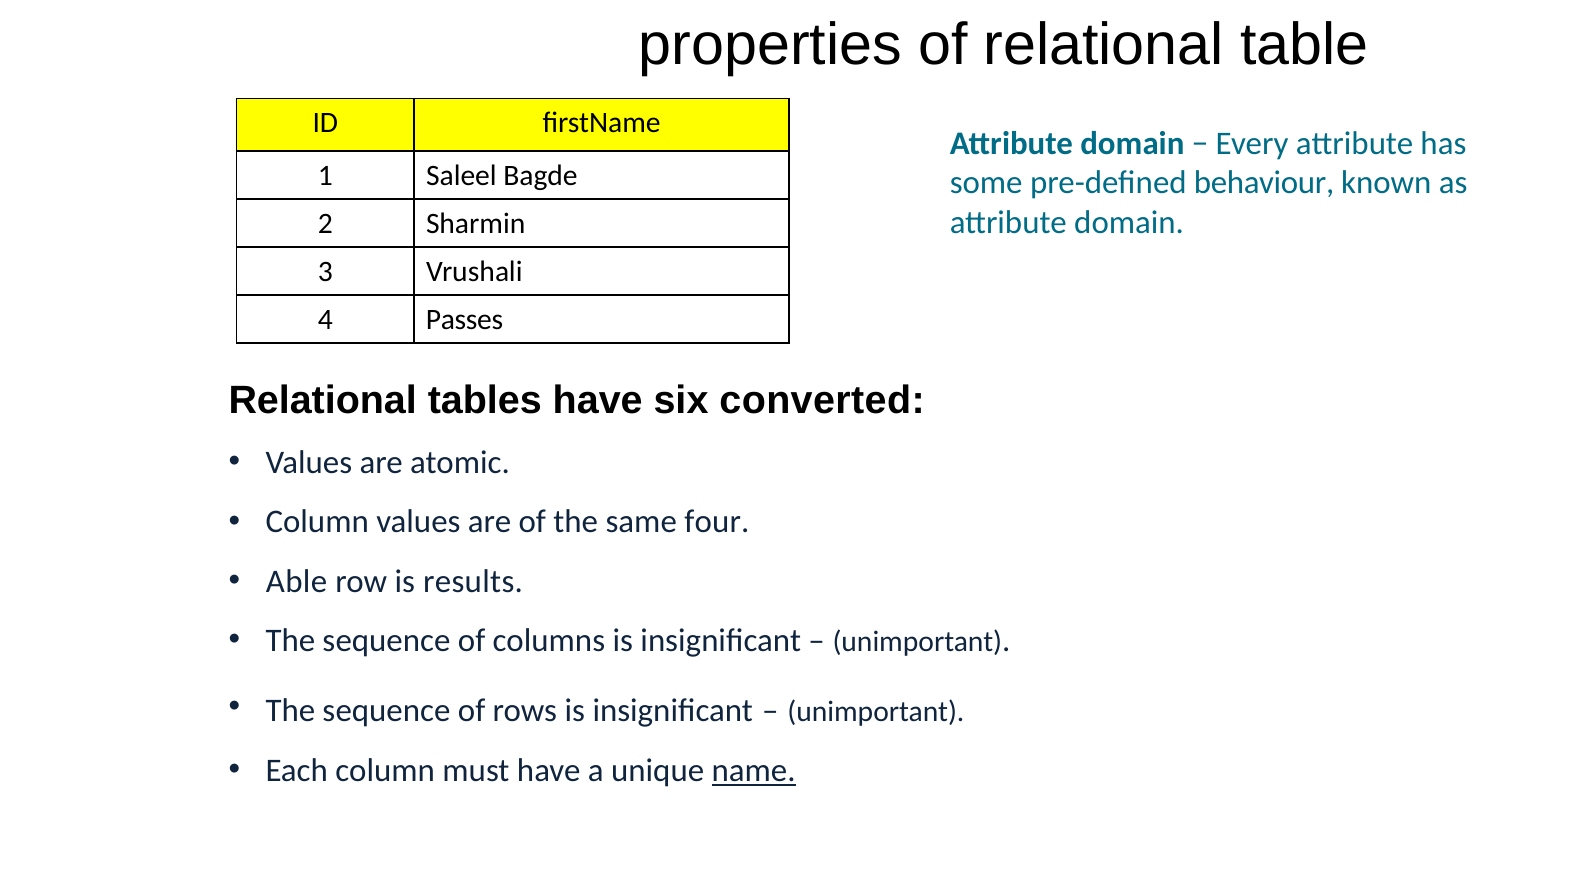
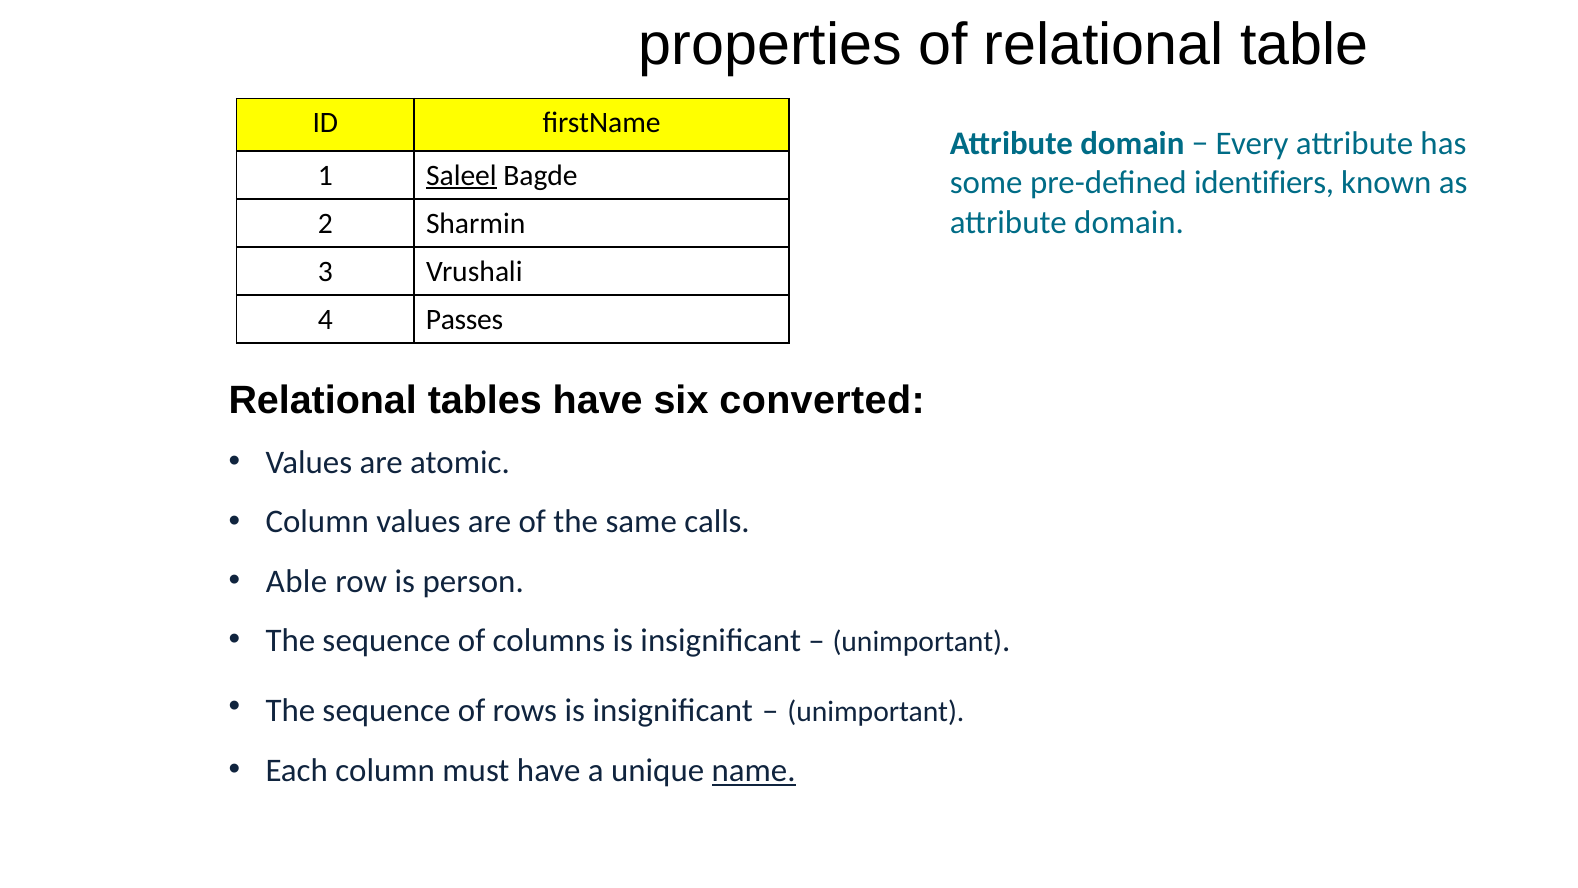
Saleel underline: none -> present (461, 175)
behaviour: behaviour -> identifiers (1264, 183)
four: four -> calls (717, 522)
results: results -> person (473, 581)
